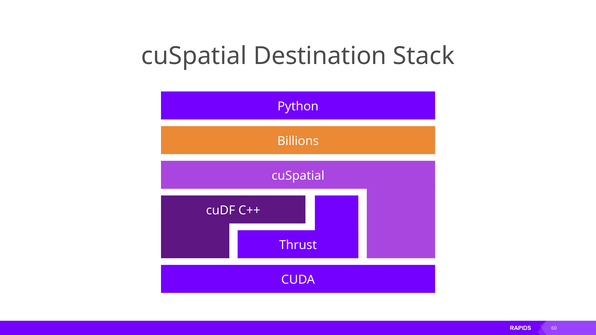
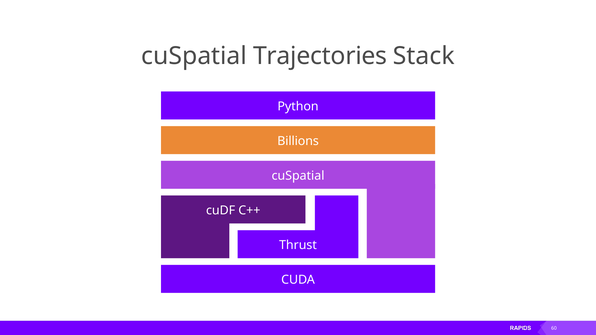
Destination: Destination -> Trajectories (320, 56)
